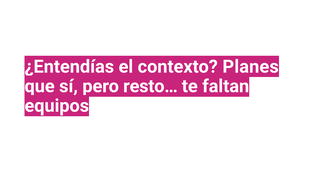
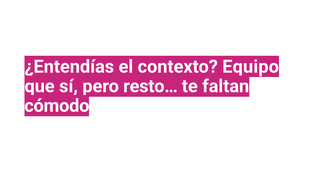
Planes: Planes -> Equipo (251, 67)
equipos: equipos -> cómodo (57, 106)
